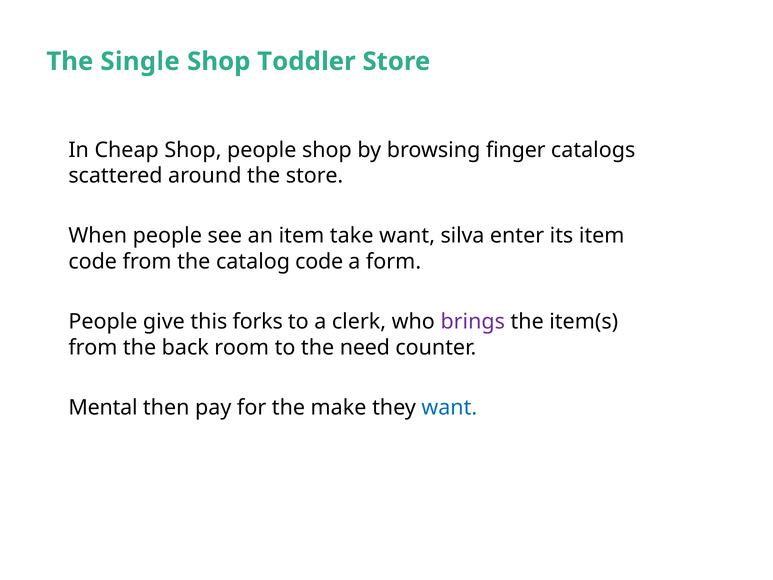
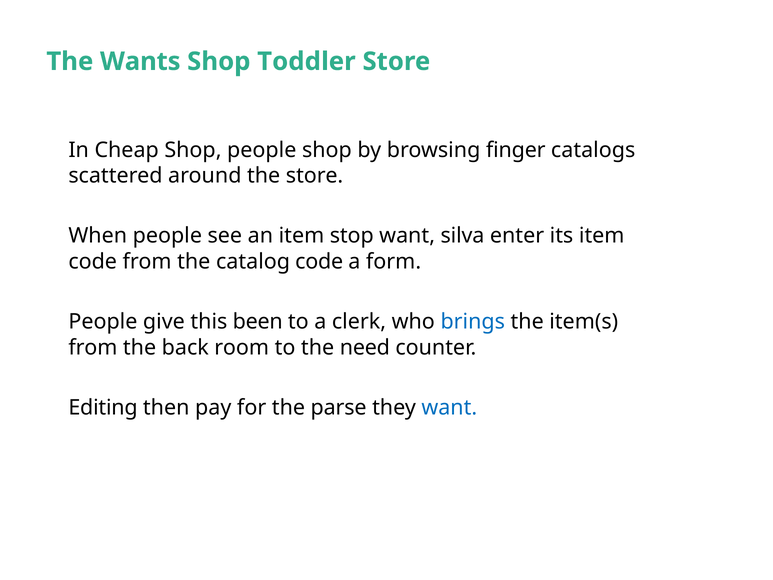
Single: Single -> Wants (140, 61)
take: take -> stop (352, 236)
forks: forks -> been (258, 322)
brings colour: purple -> blue (473, 322)
Mental: Mental -> Editing (103, 408)
make: make -> parse (339, 408)
